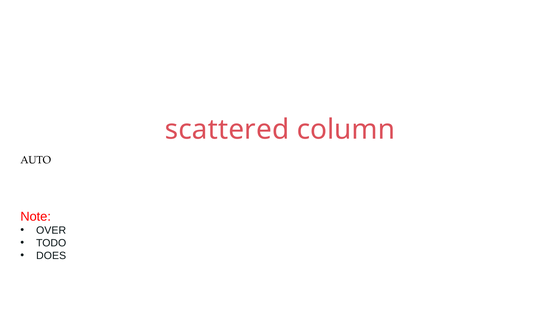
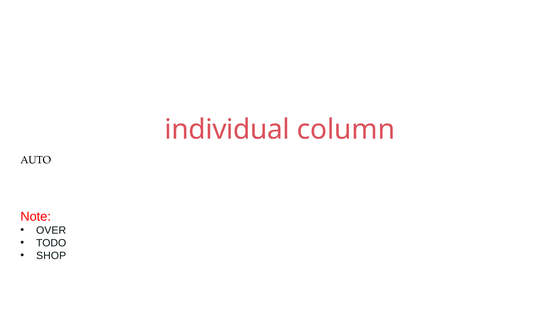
scattered: scattered -> individual (227, 130)
DOES: DOES -> SHOP (51, 256)
